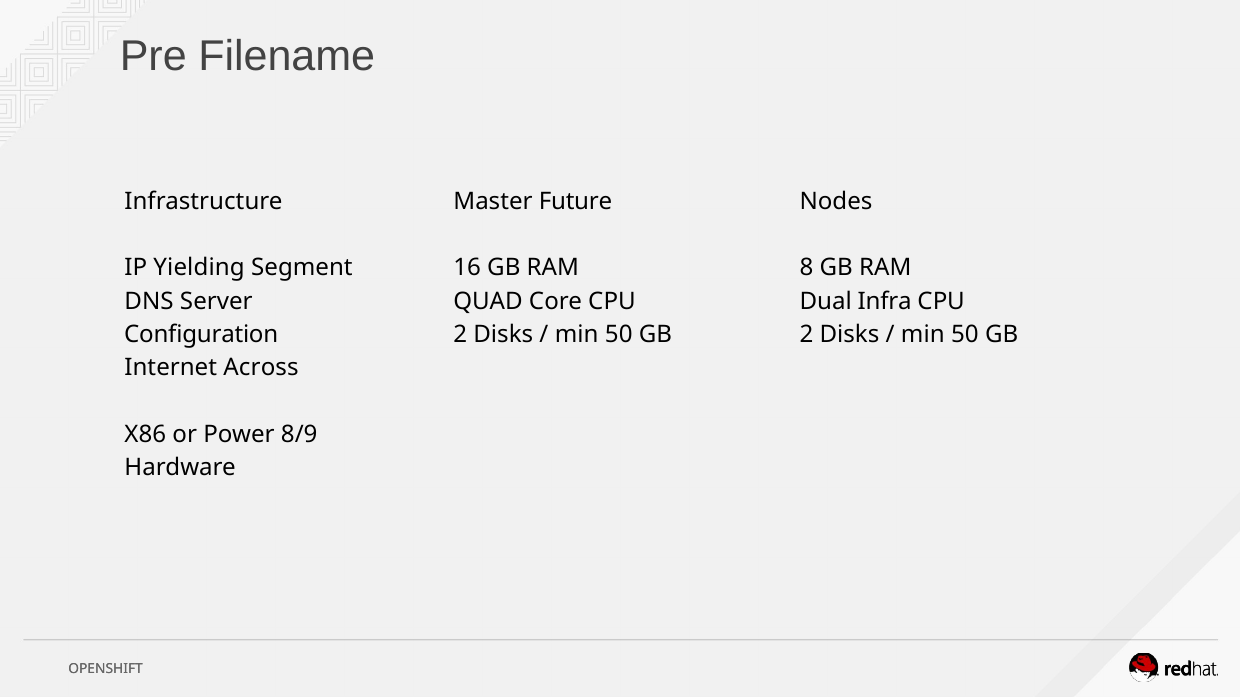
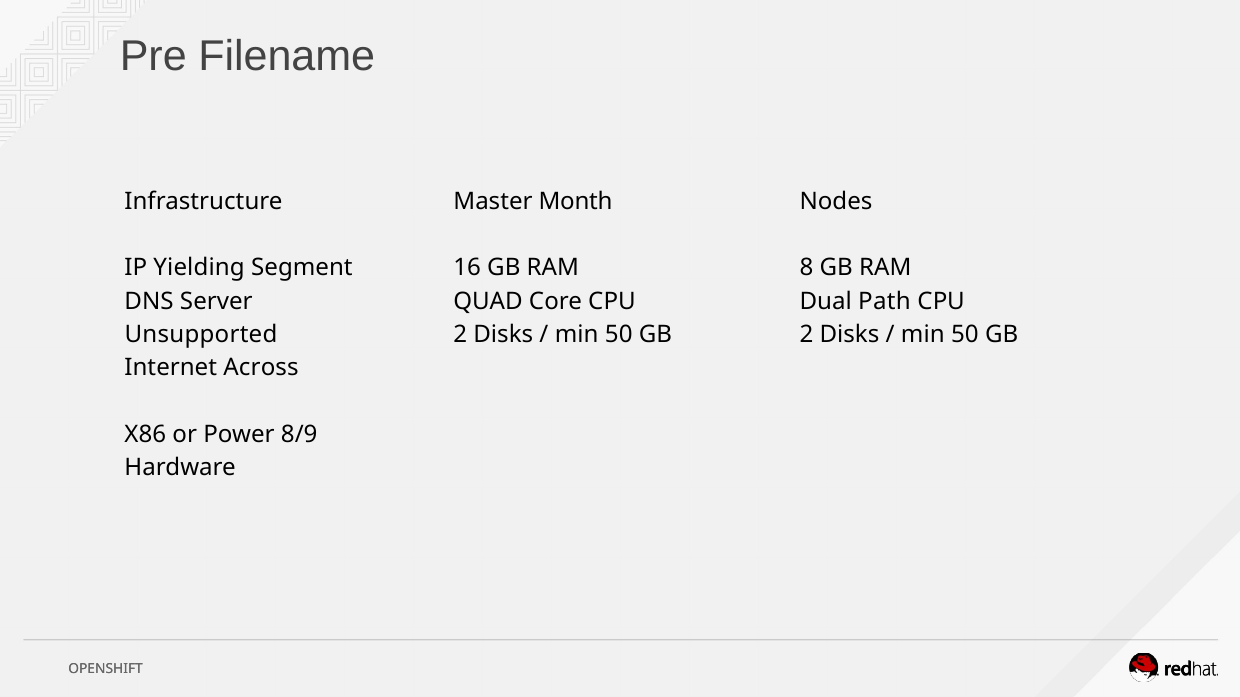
Future: Future -> Month (576, 202)
Infra: Infra -> Path (884, 301)
Configuration: Configuration -> Unsupported (201, 335)
